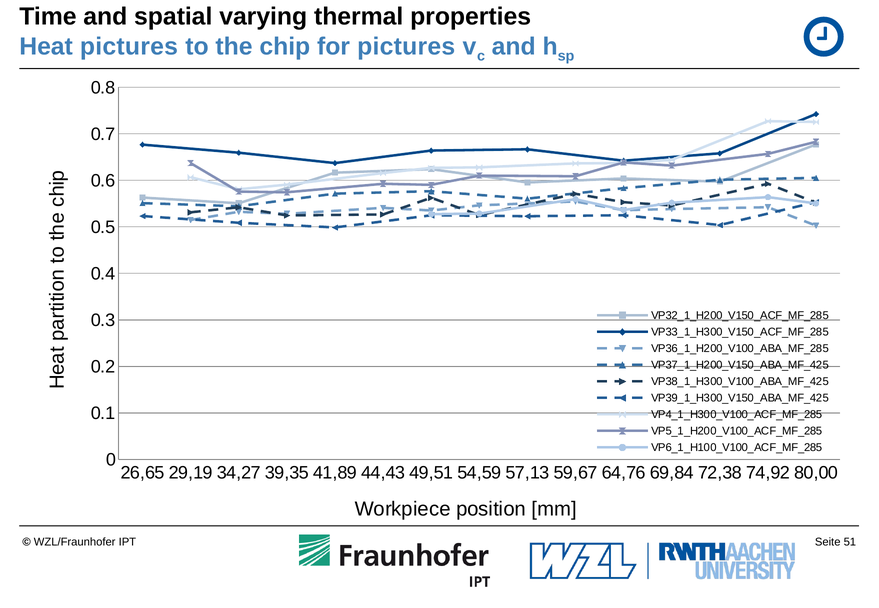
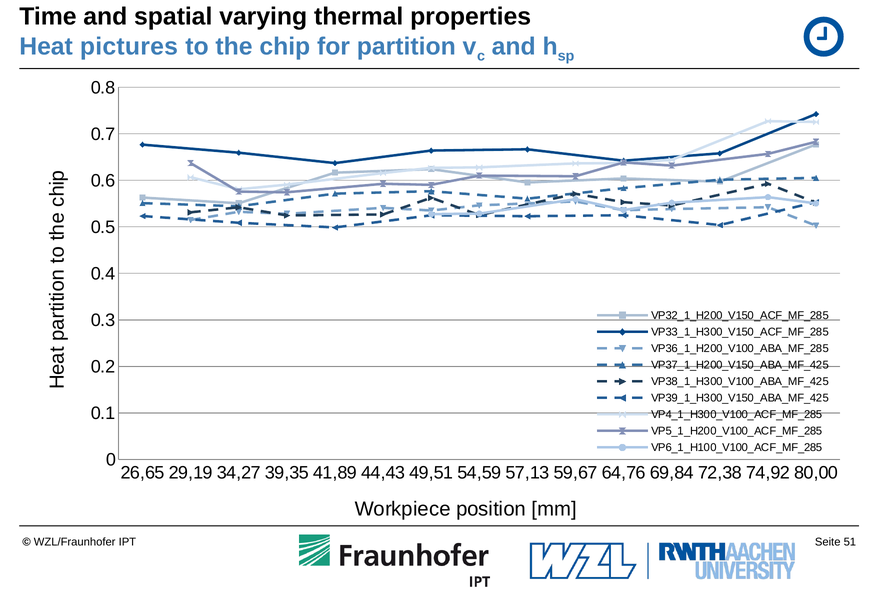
for pictures: pictures -> partition (406, 47)
